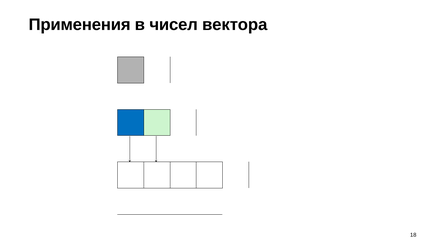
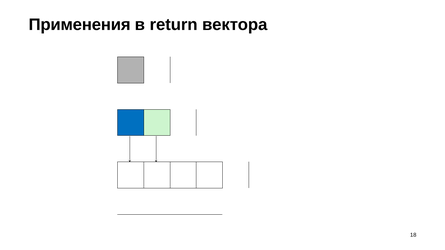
чисел: чисел -> return (174, 25)
